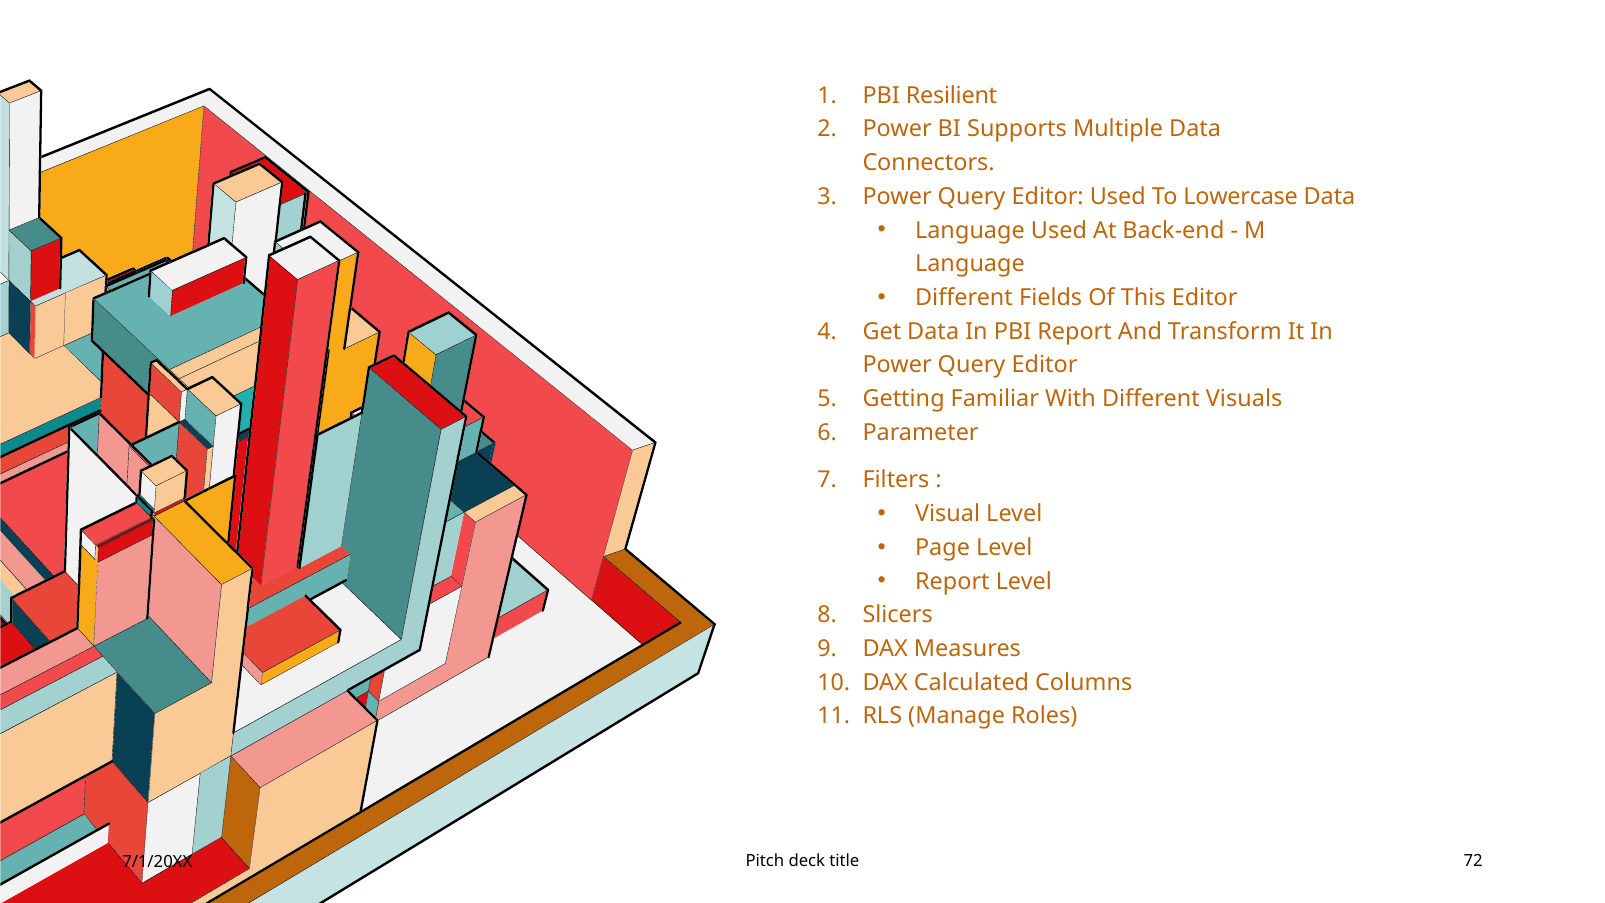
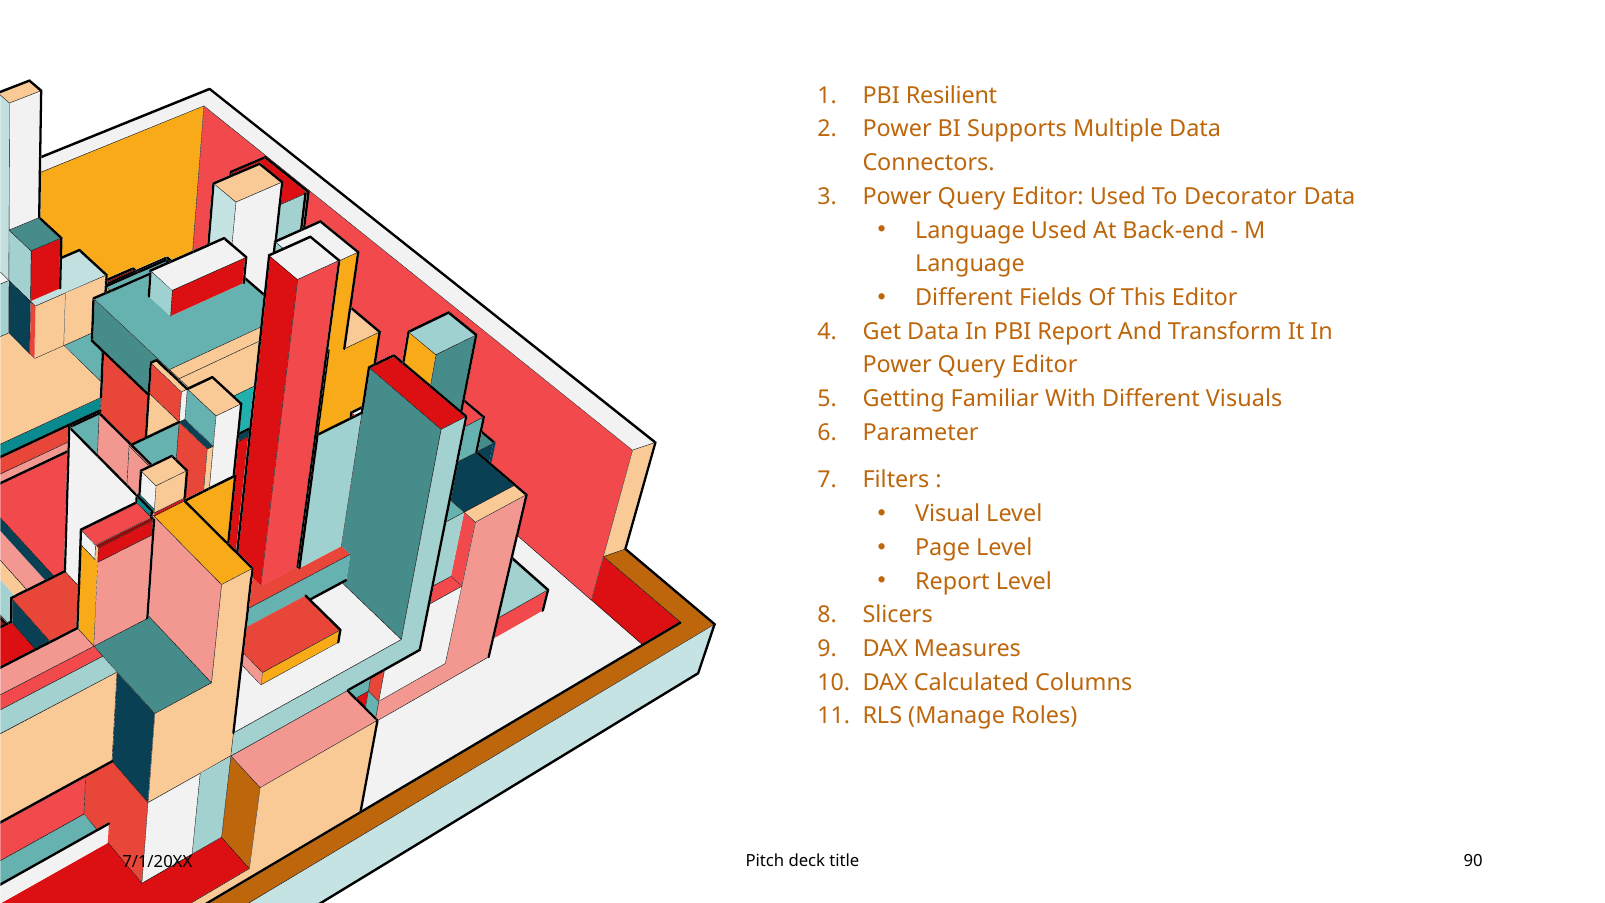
Lowercase: Lowercase -> Decorator (1240, 197)
72: 72 -> 90 (1473, 861)
